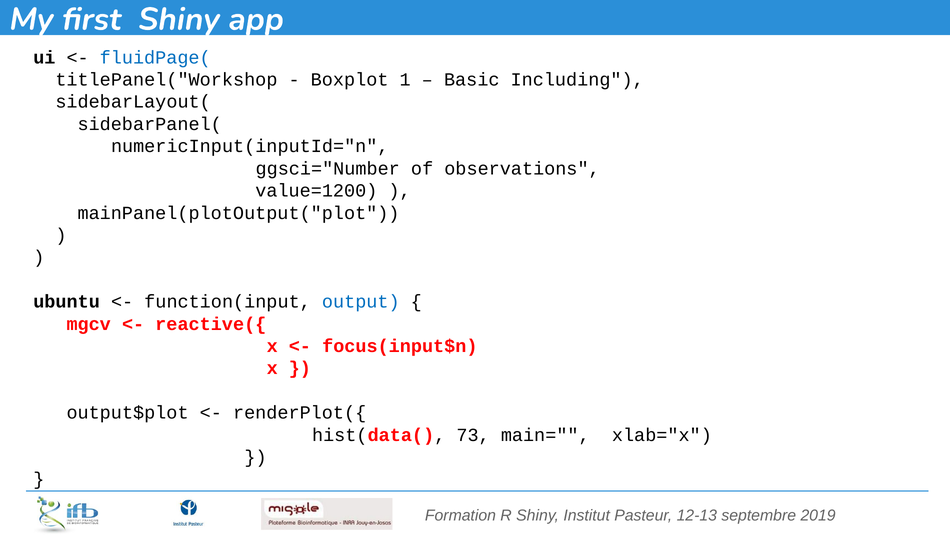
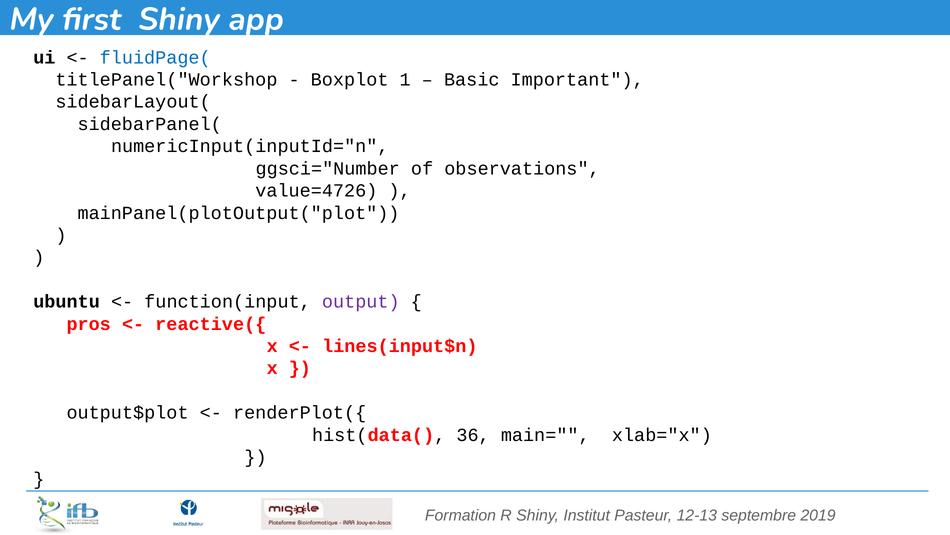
Including: Including -> Important (577, 80)
value=1200: value=1200 -> value=4726 (316, 190)
output colour: blue -> purple (361, 301)
mgcv: mgcv -> pros (89, 324)
focus(input$n: focus(input$n -> lines(input$n (400, 346)
73: 73 -> 36 (473, 434)
